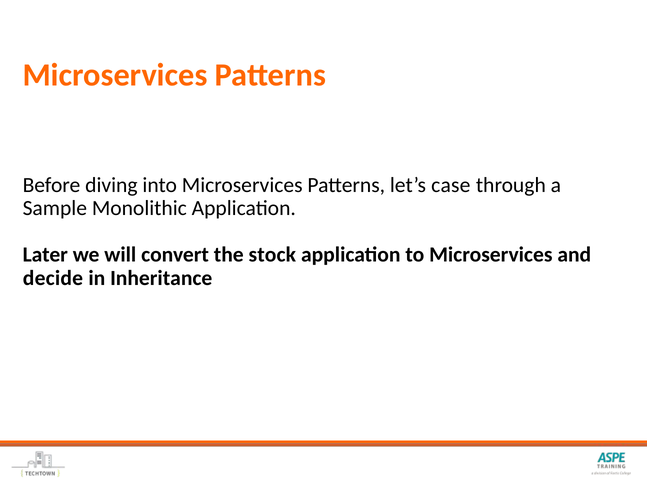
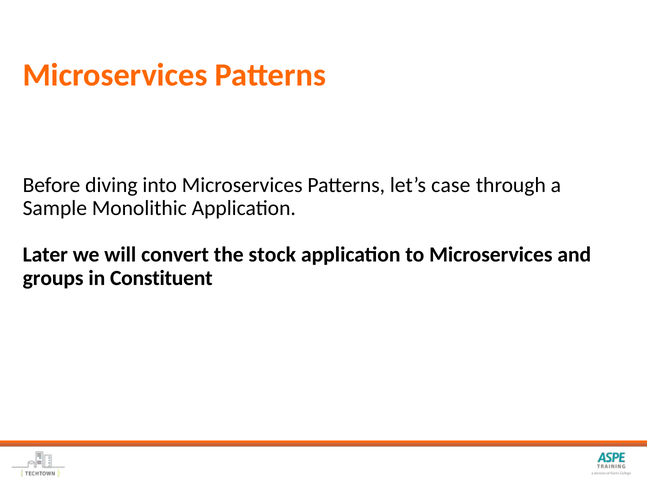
decide: decide -> groups (53, 278)
Inheritance: Inheritance -> Constituent (161, 278)
